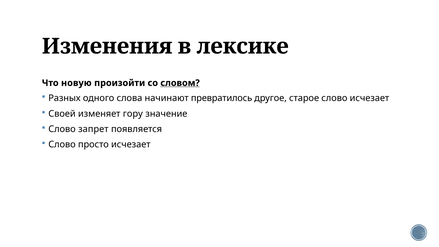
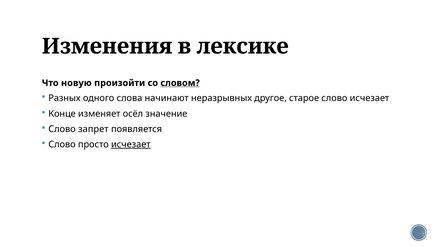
превратилось: превратилось -> неразрывных (222, 98)
Своей: Своей -> Конце (62, 114)
гору: гору -> осёл (133, 114)
исчезает underline: none -> present (131, 144)
